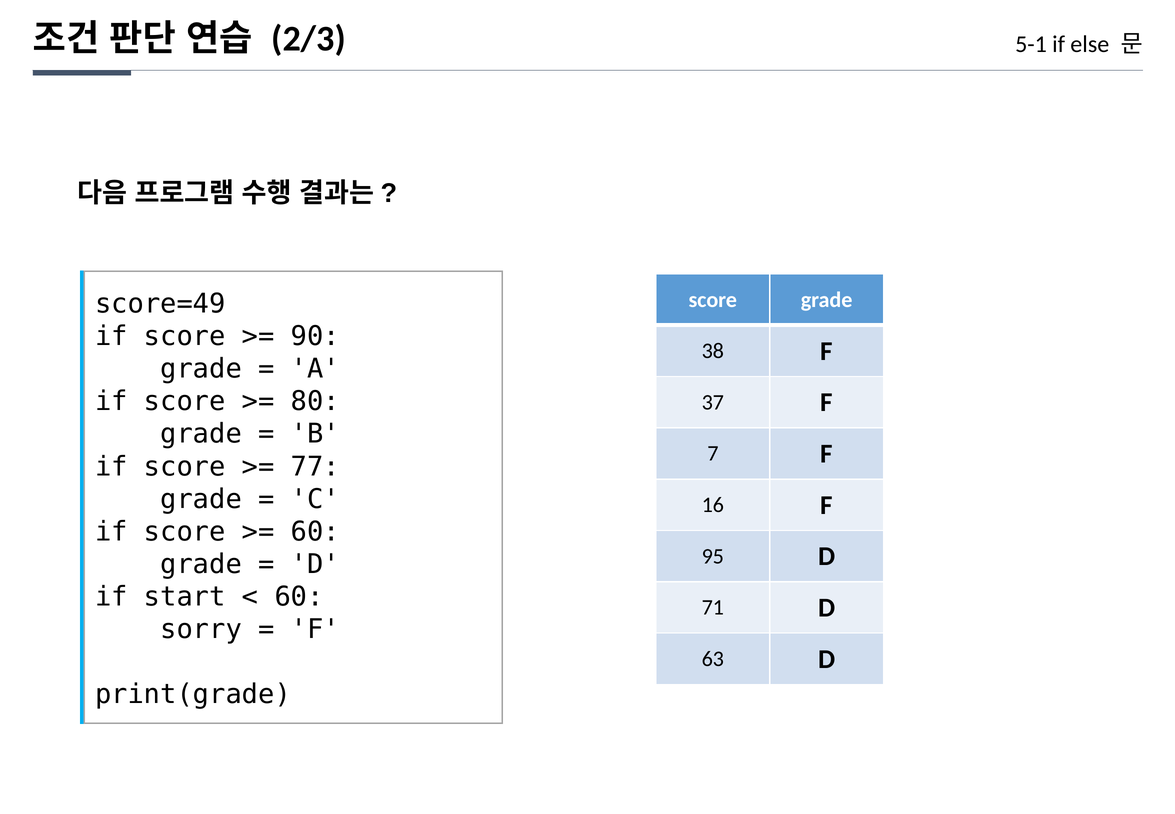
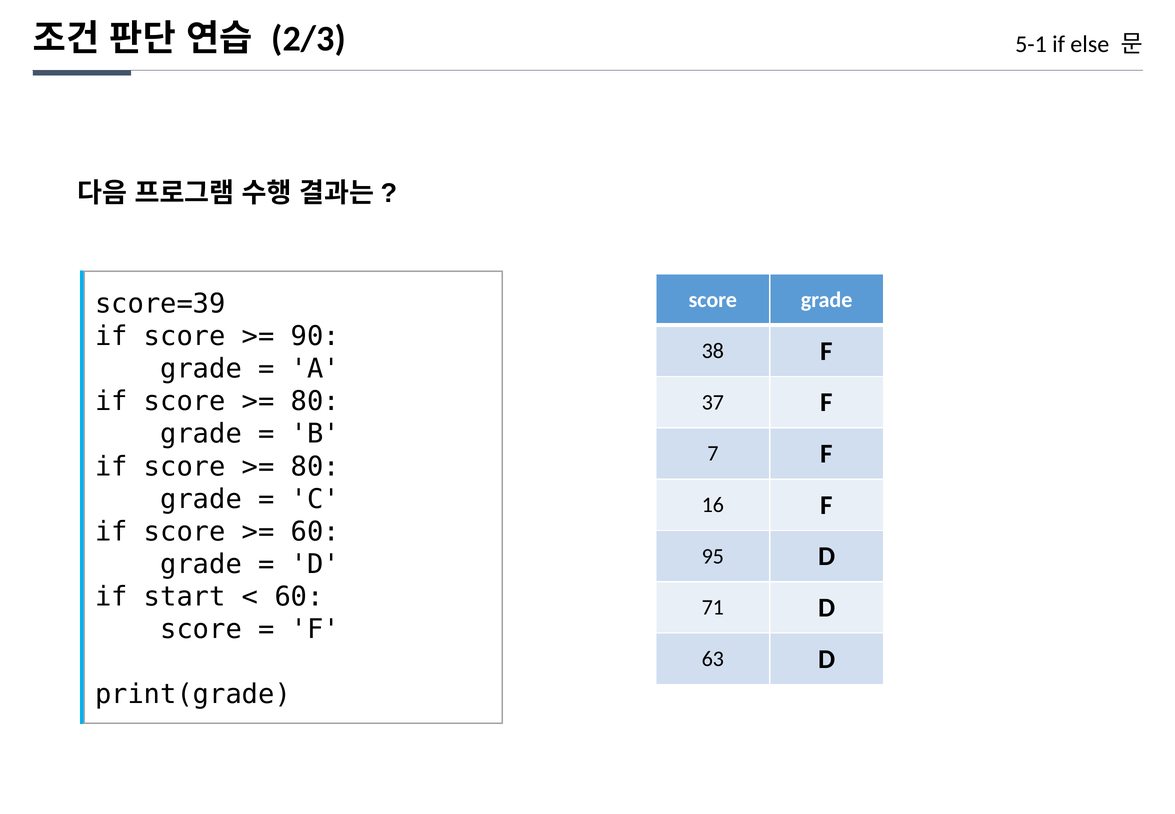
score=49: score=49 -> score=39 (160, 304)
77: 77 -> 80 (315, 466)
sorry: sorry -> score (201, 629)
